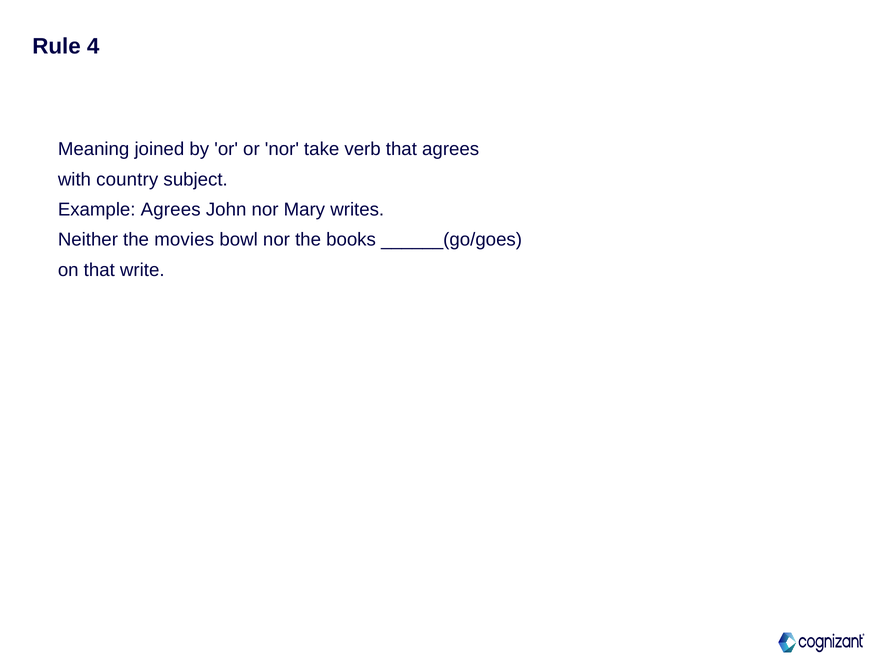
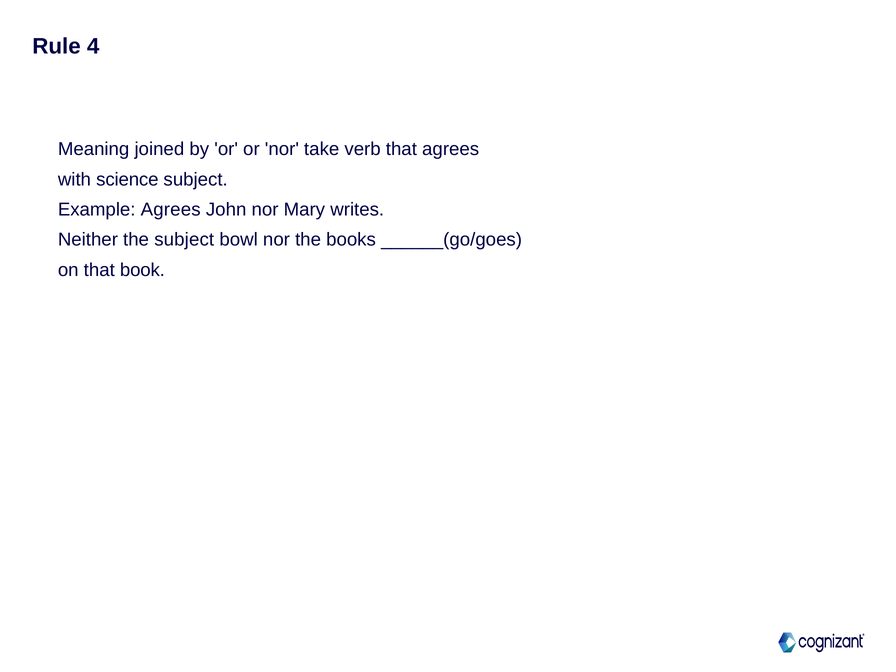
country: country -> science (127, 179)
the movies: movies -> subject (184, 240)
write: write -> book (142, 270)
